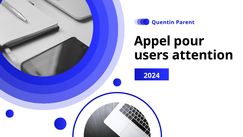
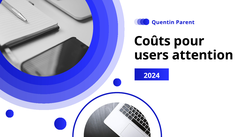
Appel: Appel -> Coûts (152, 41)
